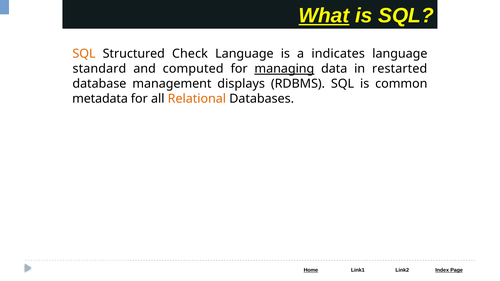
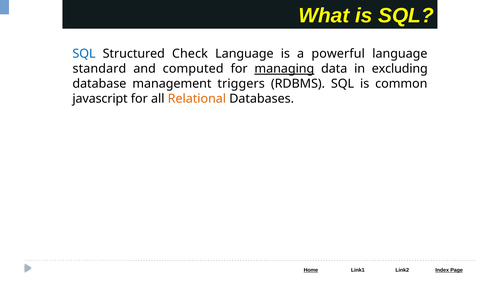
What underline: present -> none (324, 16)
SQL colour: orange -> blue (84, 54)
indicates: indicates -> powerful (338, 54)
restarted: restarted -> excluding (400, 69)
displays: displays -> triggers (241, 84)
metadata: metadata -> javascript (100, 99)
